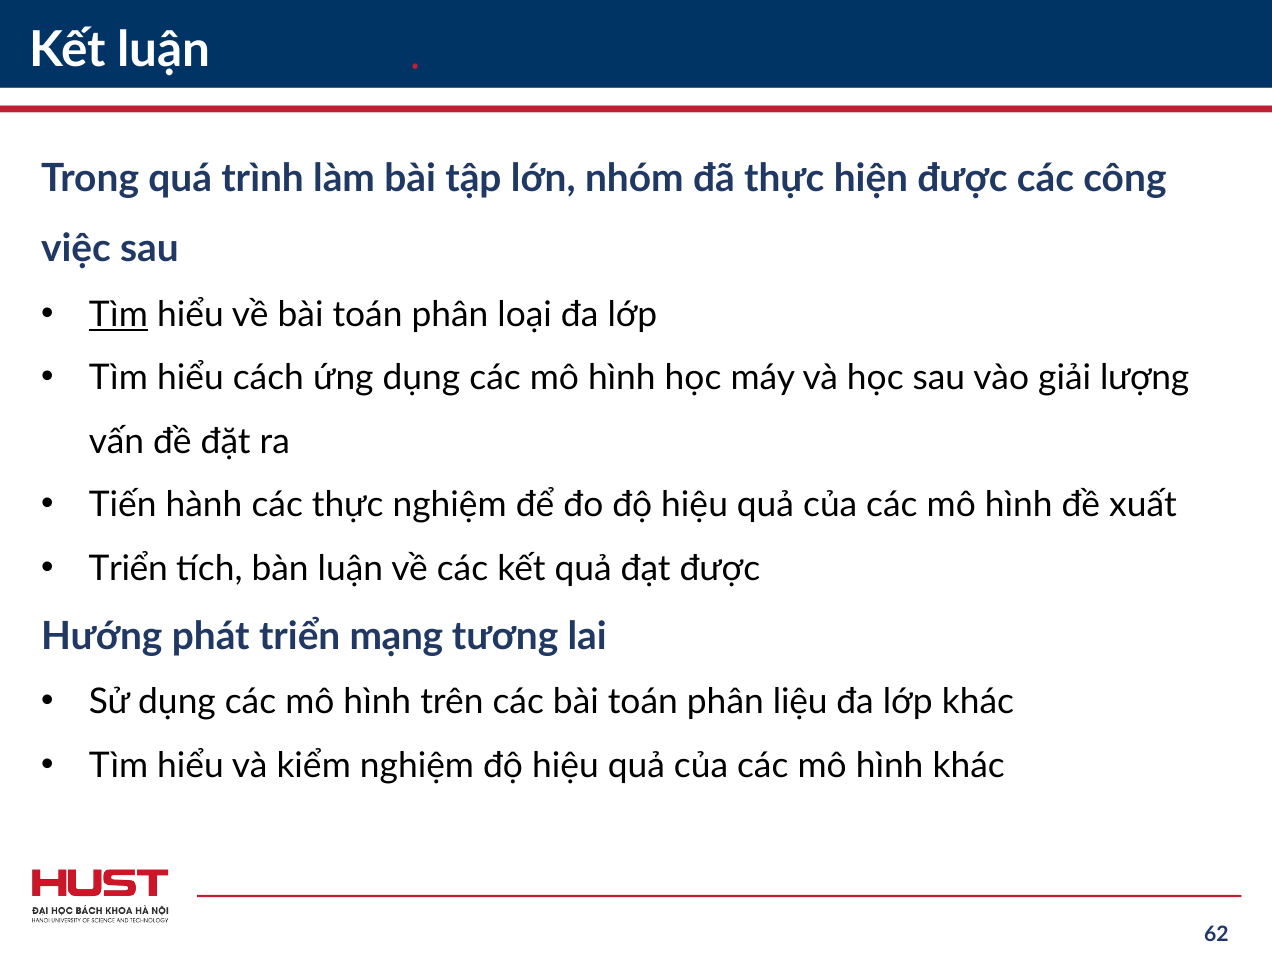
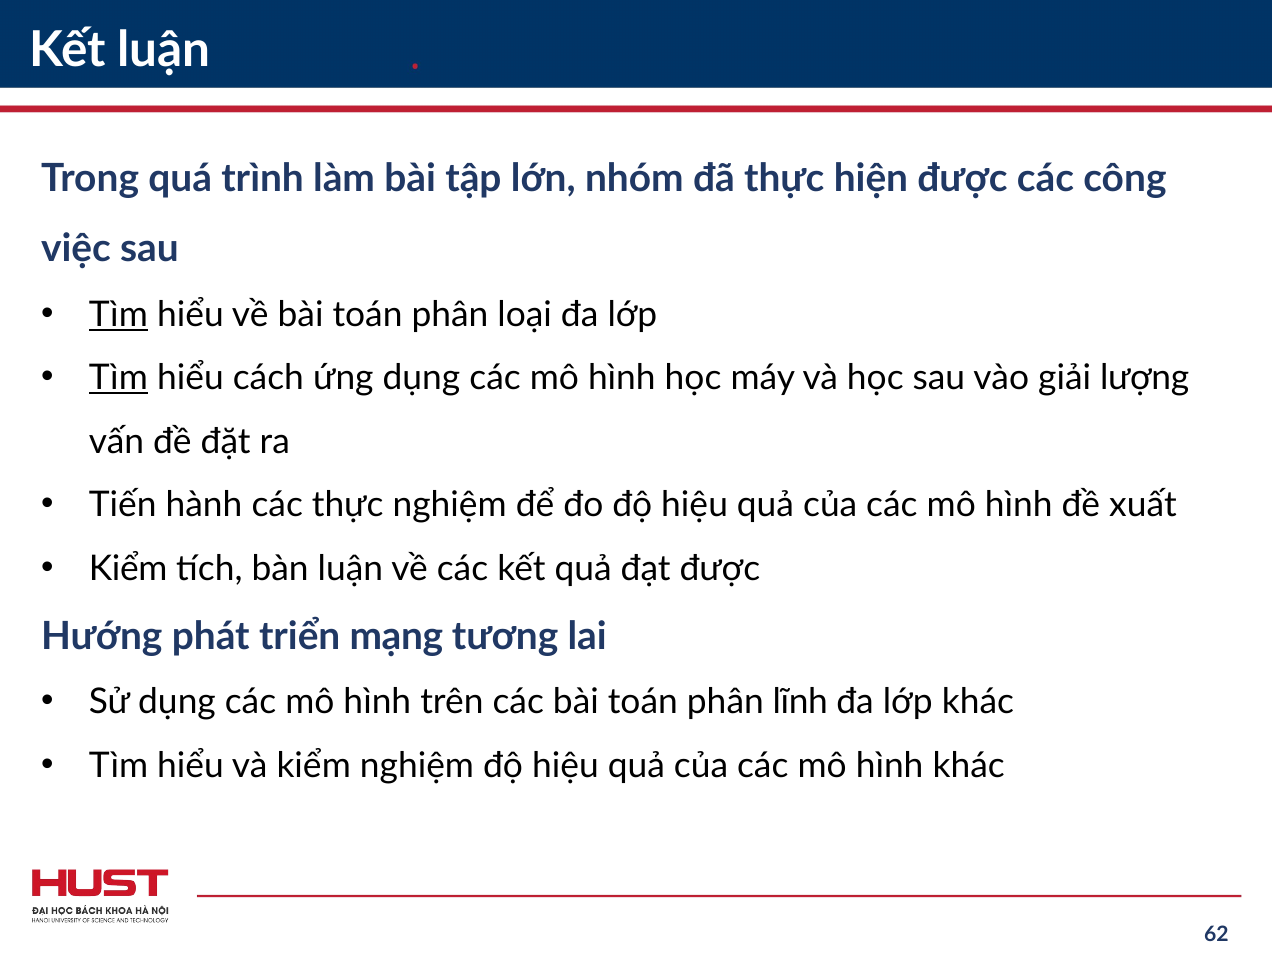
Tìm underline: none -> present (118, 378)
Triển: Triển -> Kiểm (128, 569)
liệu: liệu -> lĩnh (800, 702)
